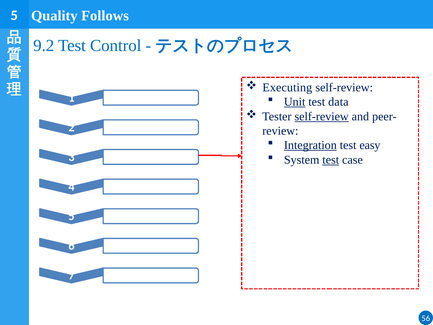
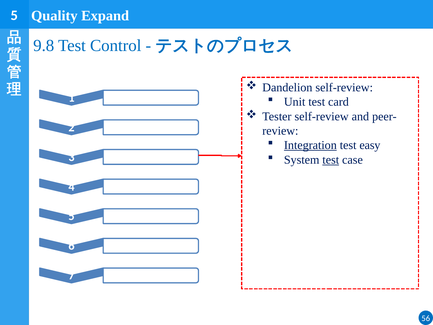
Follows: Follows -> Expand (105, 16)
9.2: 9.2 -> 9.8 (44, 45)
Executing: Executing -> Dandelion (287, 87)
Unit underline: present -> none (295, 102)
data: data -> card (338, 102)
self-review underline: present -> none (322, 116)
